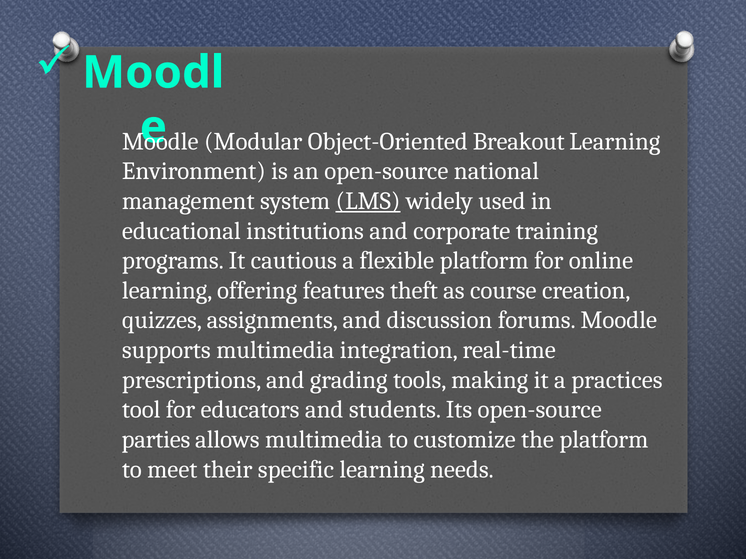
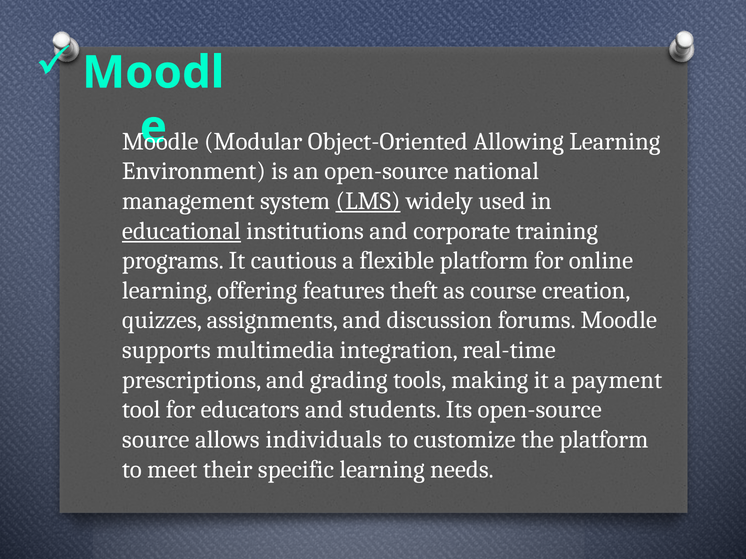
Breakout: Breakout -> Allowing (519, 142)
educational underline: none -> present (181, 231)
practices: practices -> payment (617, 380)
parties: parties -> source (156, 440)
allows multimedia: multimedia -> individuals (324, 440)
